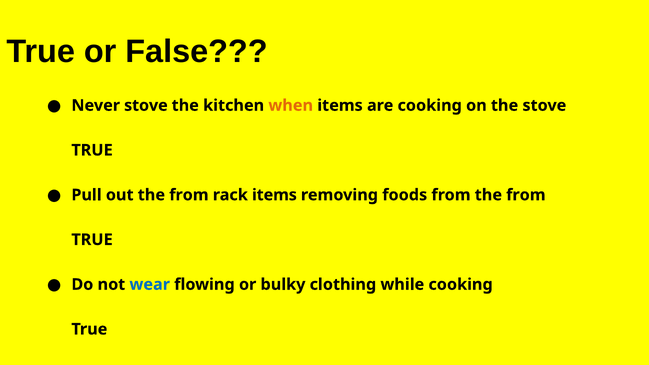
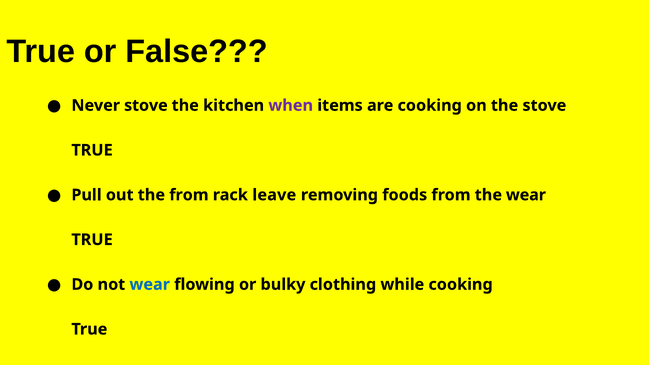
when colour: orange -> purple (291, 105)
rack items: items -> leave (274, 195)
from the from: from -> wear (526, 195)
